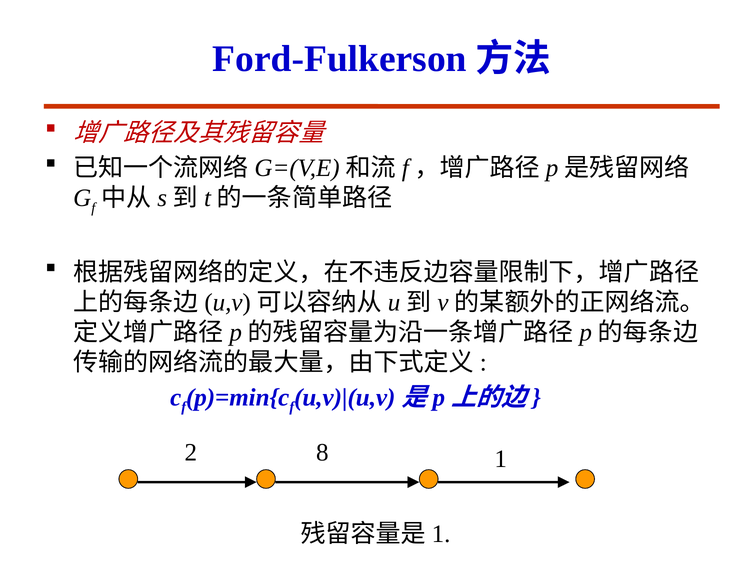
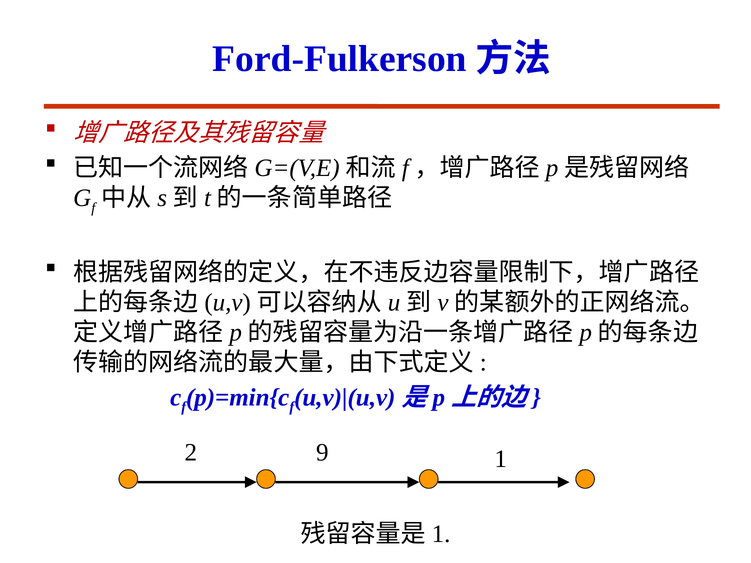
8: 8 -> 9 (322, 453)
